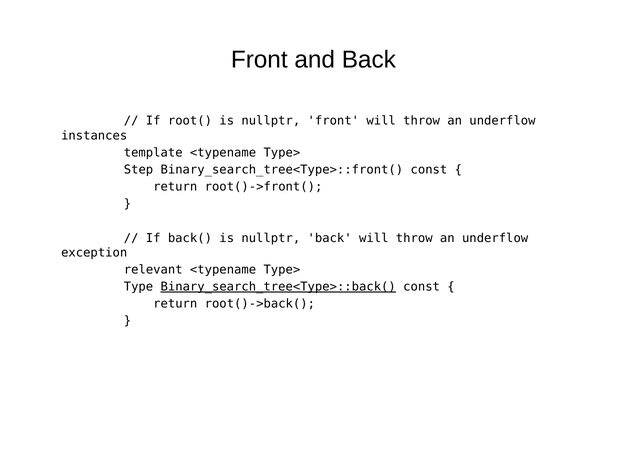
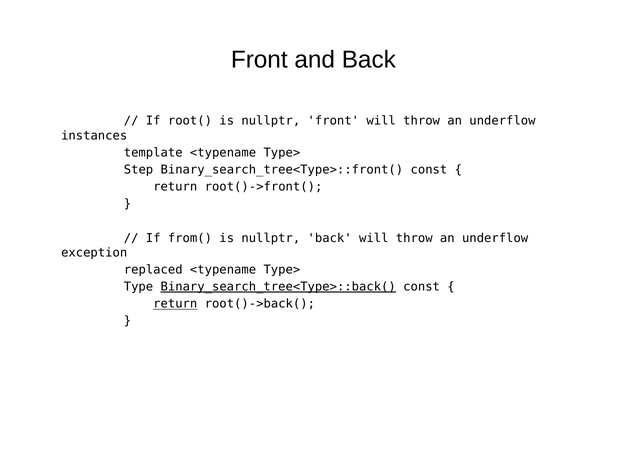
back(: back( -> from( (190, 238)
relevant: relevant -> replaced (153, 270)
return underline: none -> present (175, 304)
